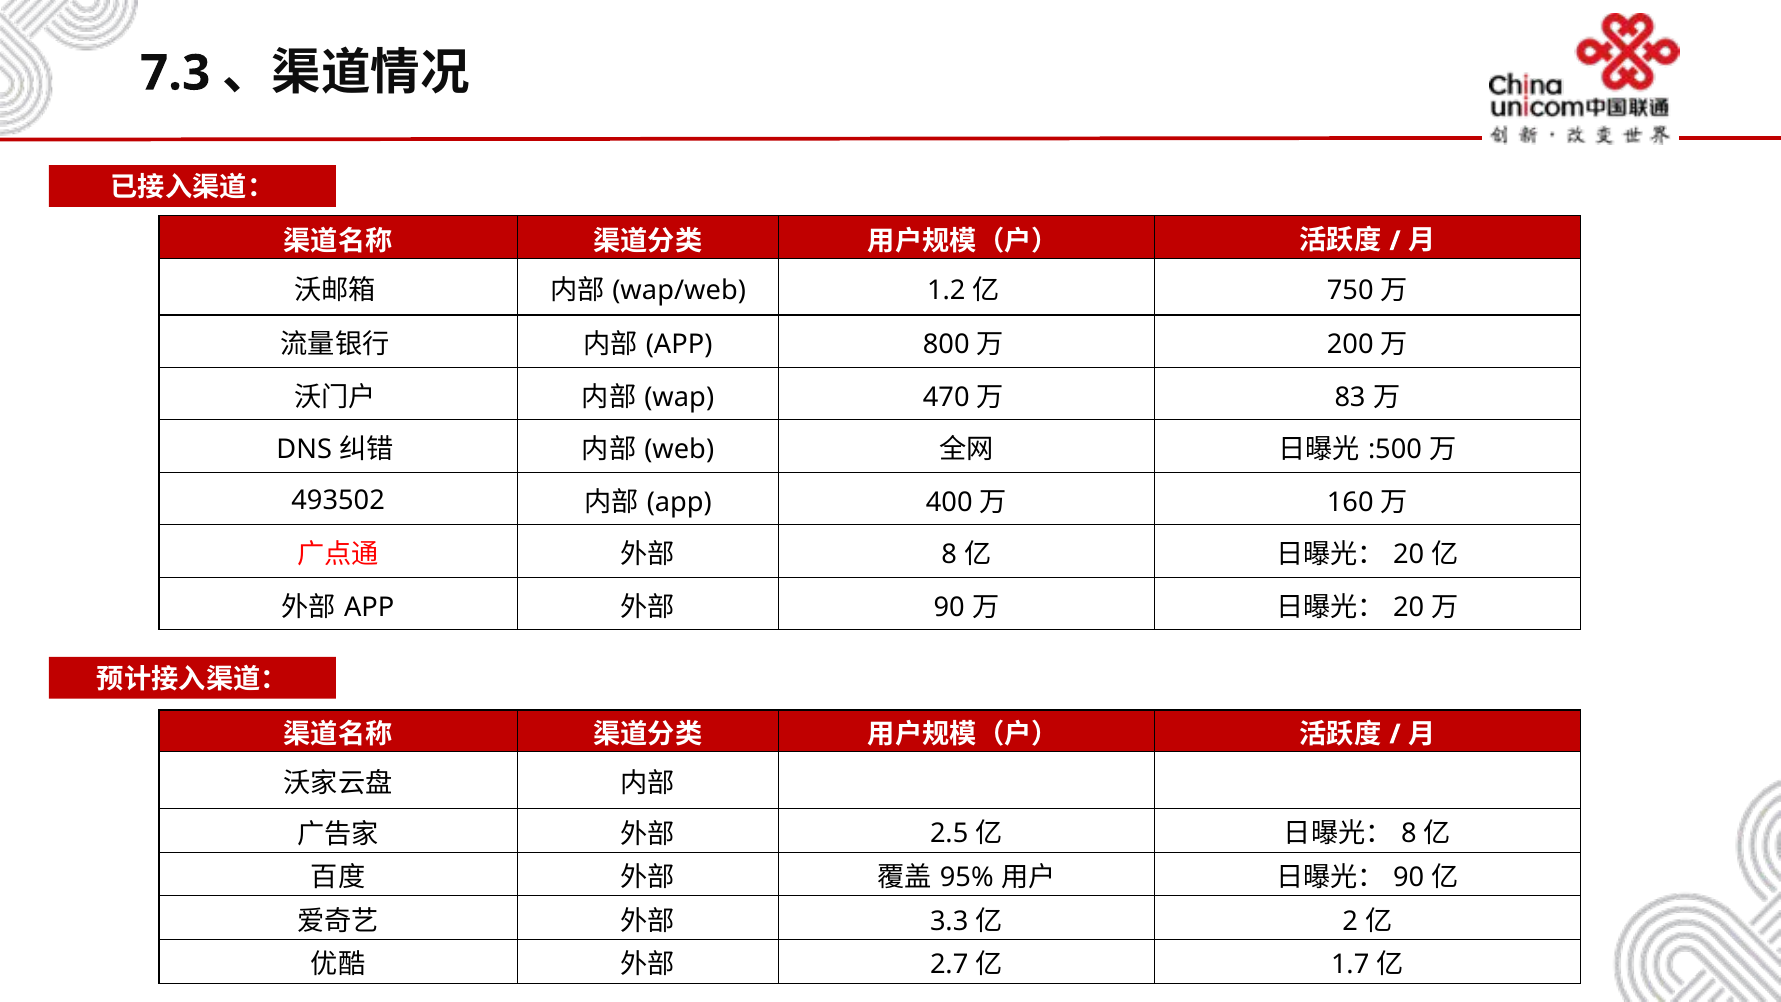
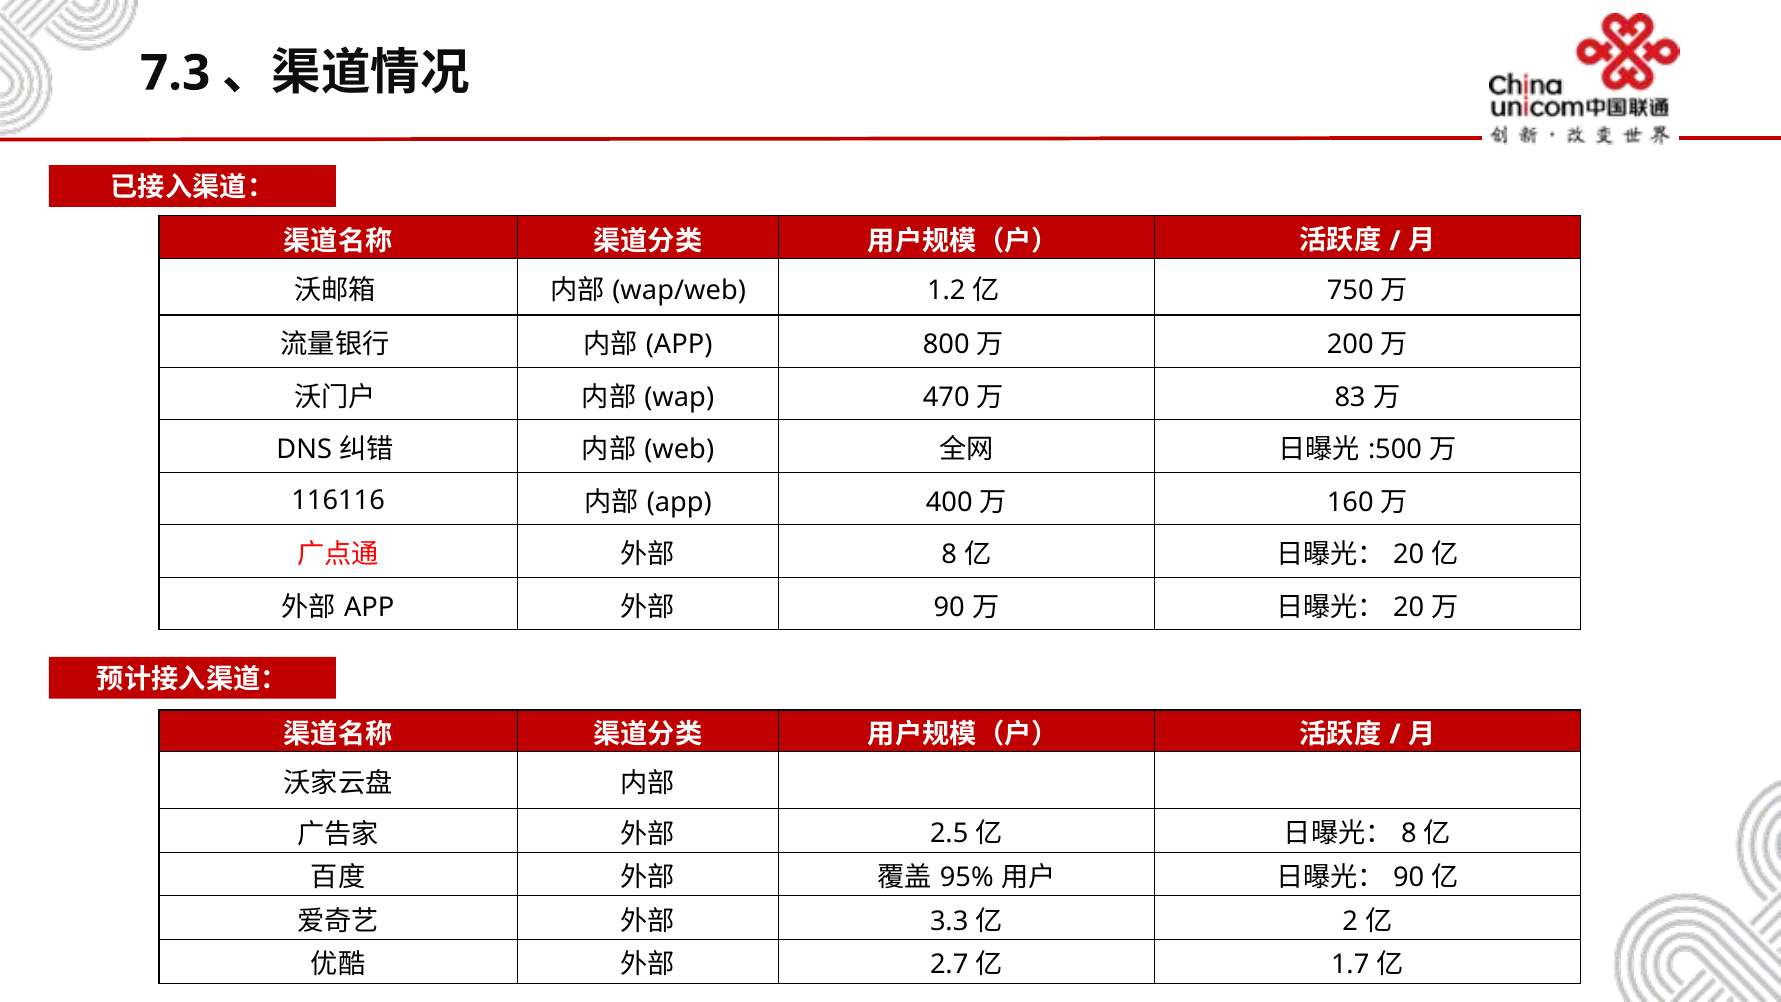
493502: 493502 -> 116116 (338, 501)
